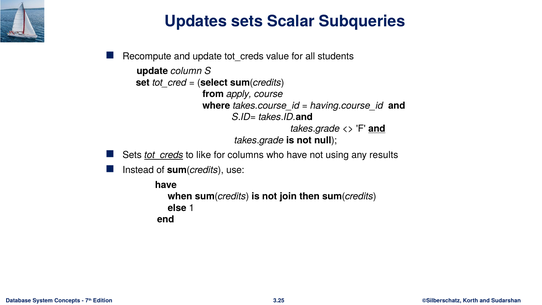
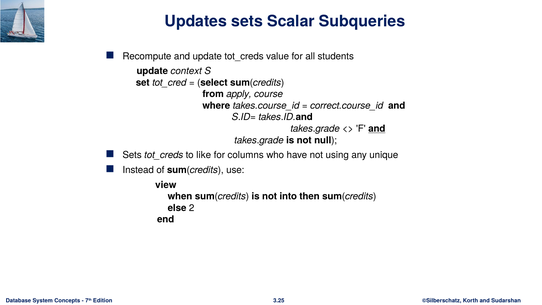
column: column -> context (186, 71)
having.course_id: having.course_id -> correct.course_id (347, 106)
tot_creds underline: present -> none (164, 155)
results: results -> unique (384, 155)
have: have -> view (166, 185)
join: join -> into (288, 196)
1: 1 -> 2 (192, 208)
